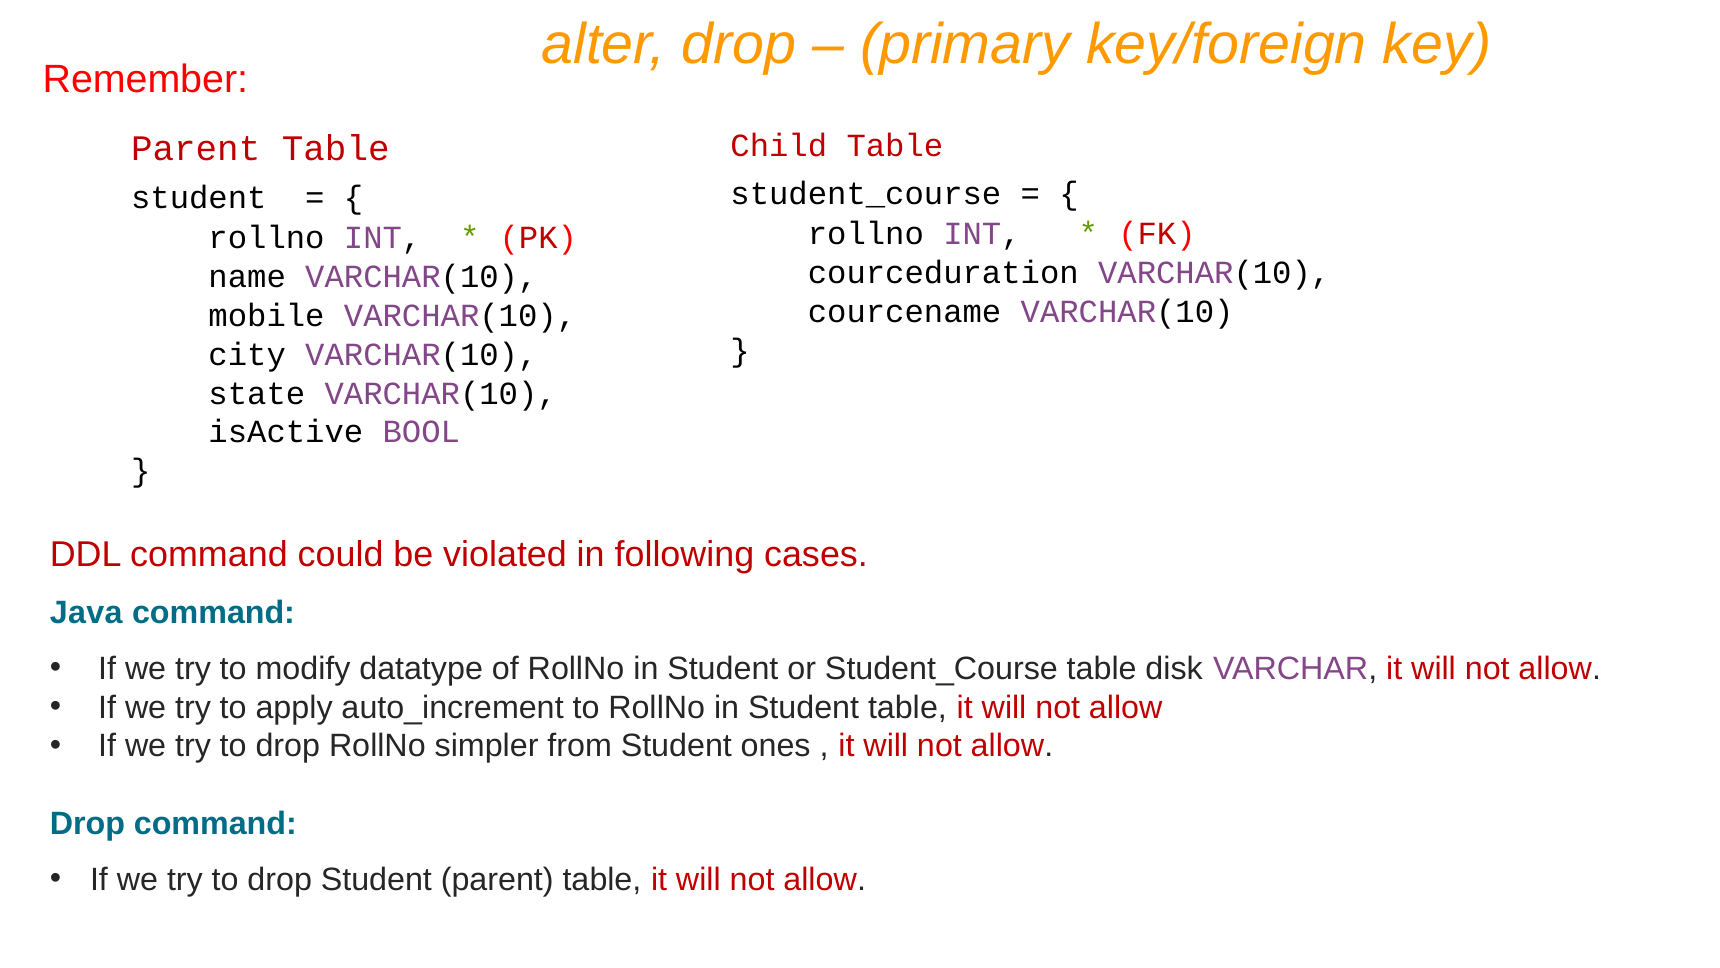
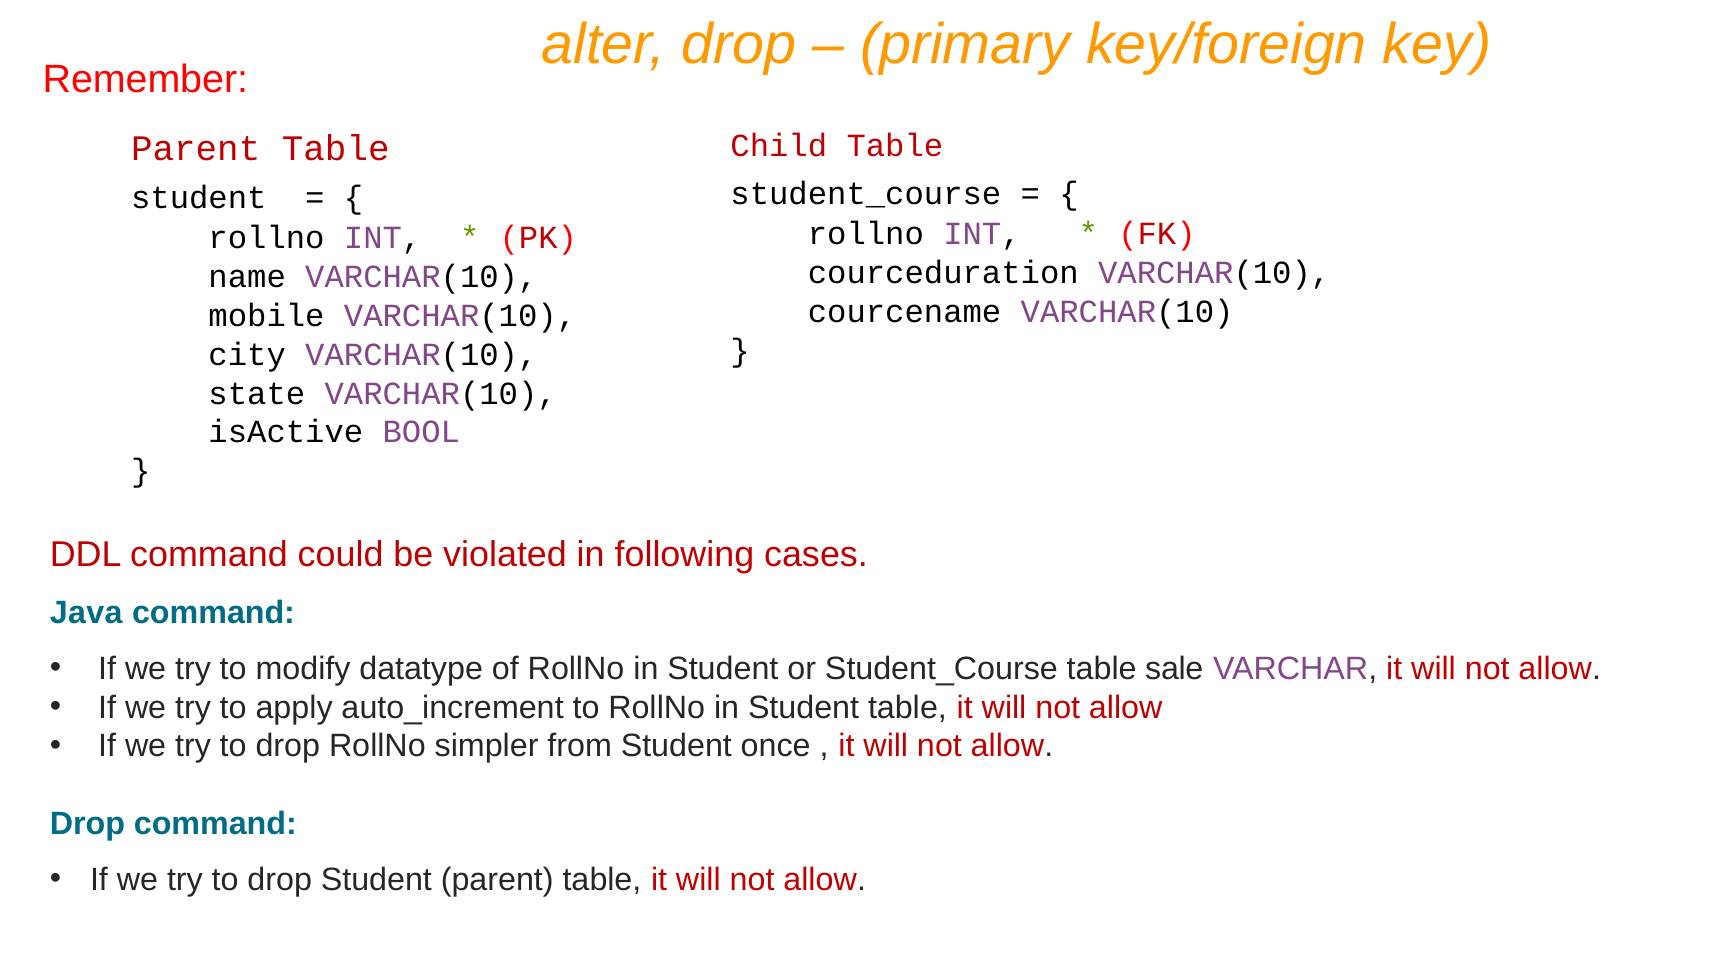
disk: disk -> sale (1174, 668)
ones: ones -> once (776, 746)
